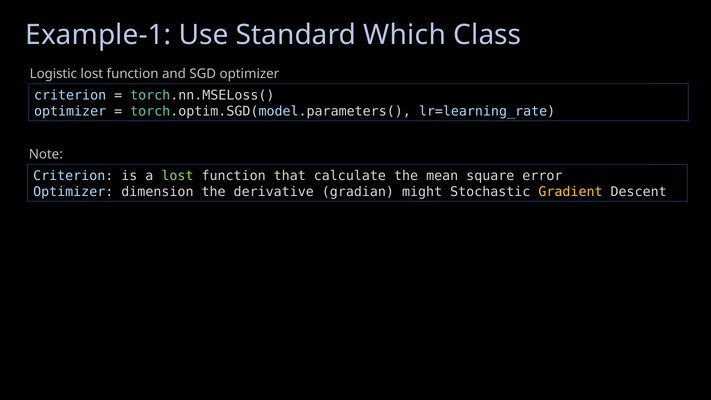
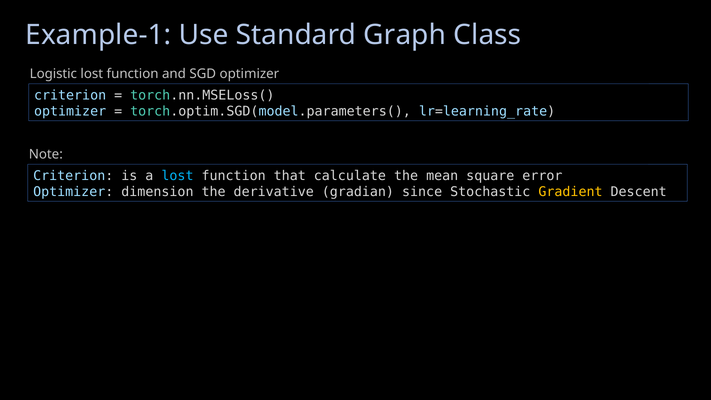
Which: Which -> Graph (405, 35)
lost colour: light green -> light blue (177, 176)
might: might -> since (422, 192)
